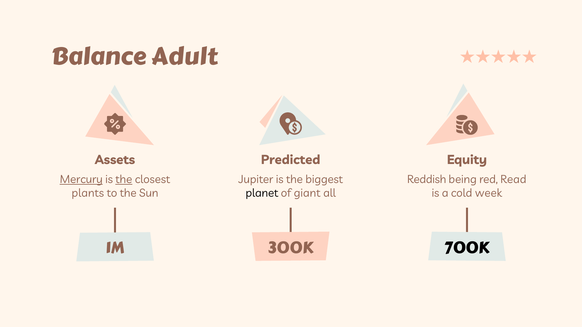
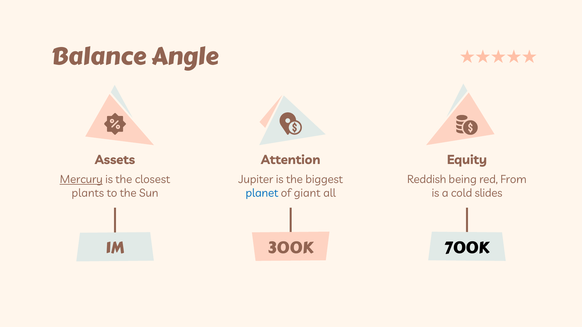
Adult: Adult -> Angle (185, 56)
Predicted: Predicted -> Attention (291, 160)
the underline: present -> none (124, 180)
Read: Read -> From (513, 180)
planet colour: black -> blue (262, 193)
week: week -> slides (489, 193)
